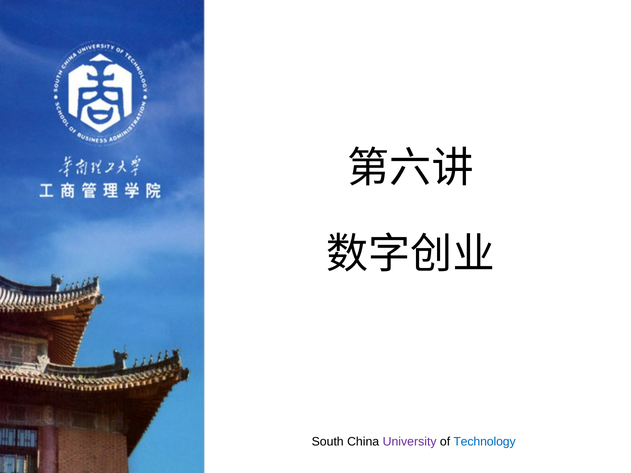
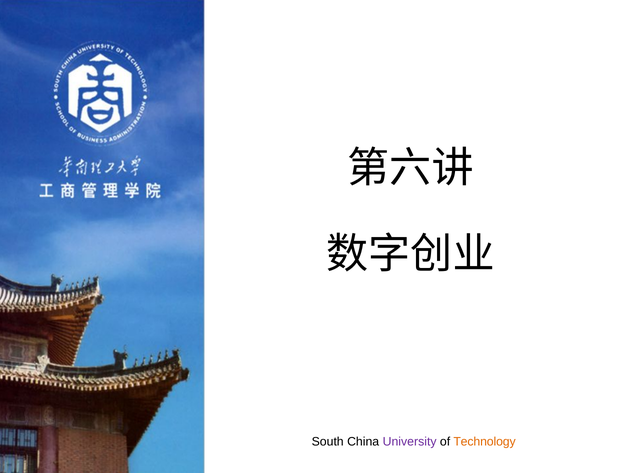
Technology colour: blue -> orange (485, 442)
